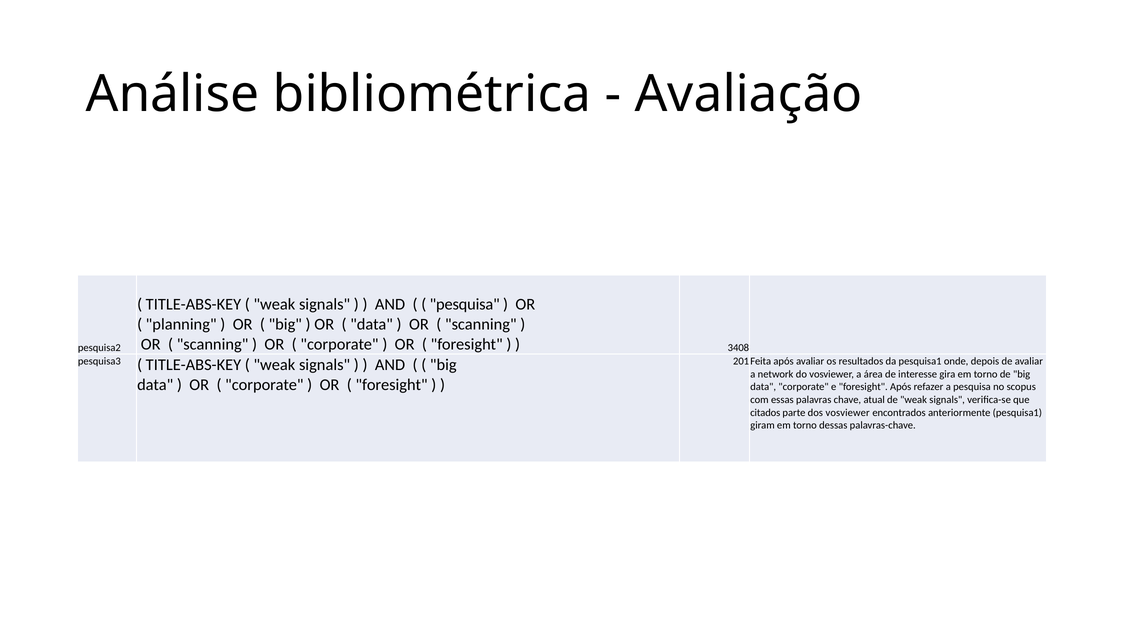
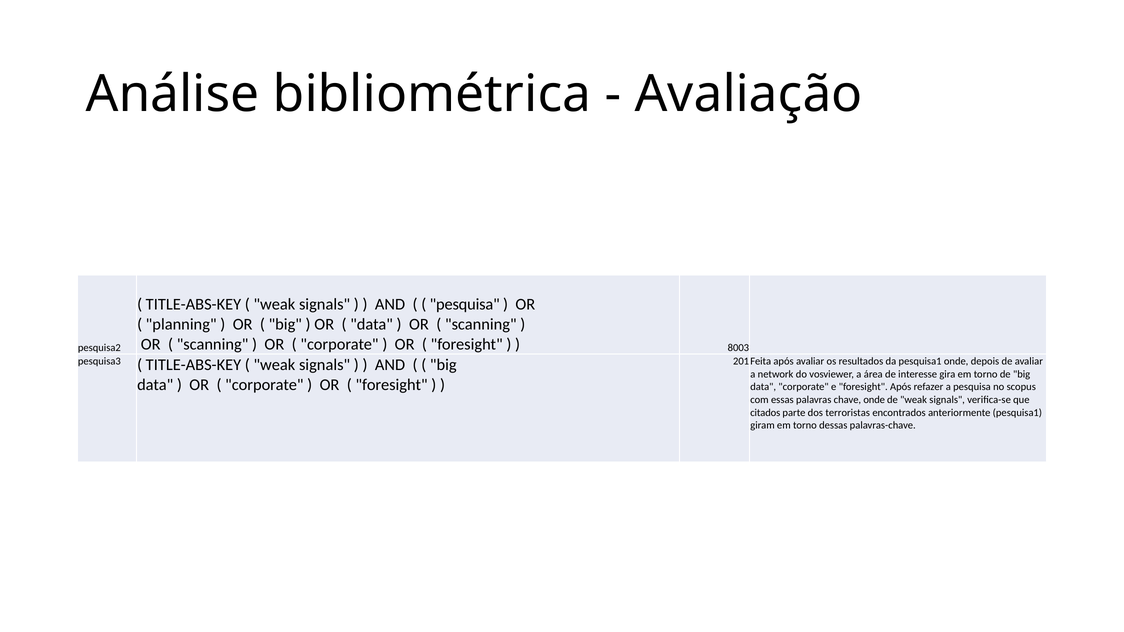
3408: 3408 -> 8003 (738, 348)
chave atual: atual -> onde (874, 400)
dos vosviewer: vosviewer -> terroristas (848, 413)
